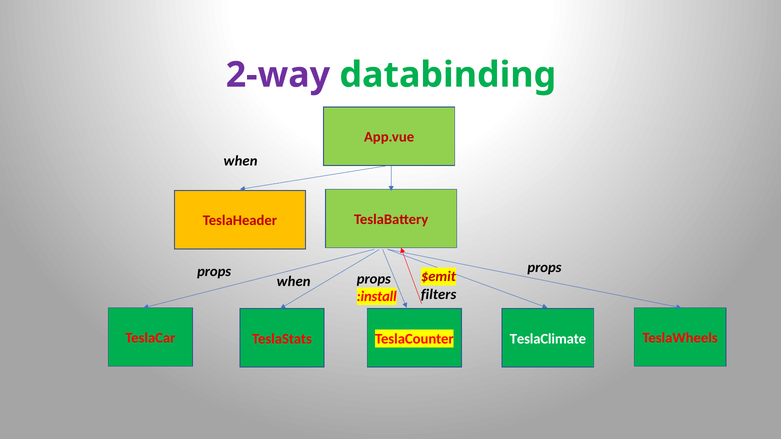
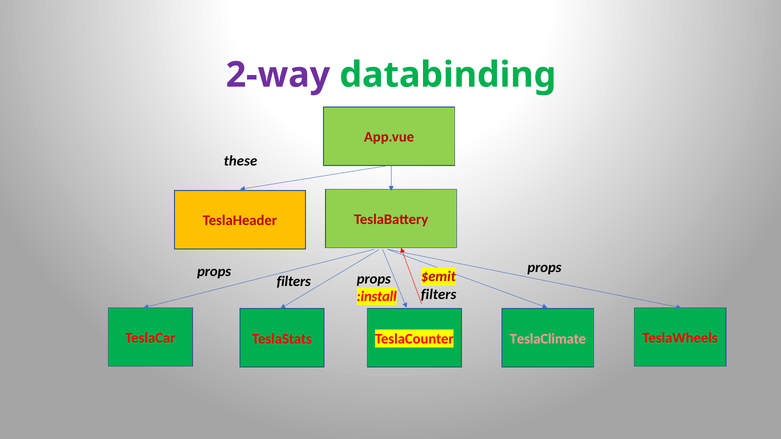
when: when -> these (241, 161)
when: when -> filters (294, 281)
TeslaClimate colour: white -> pink (548, 339)
